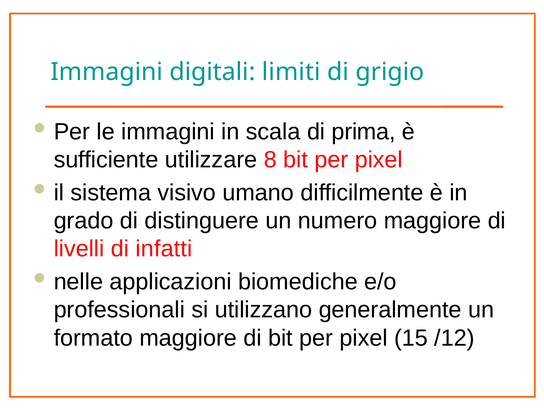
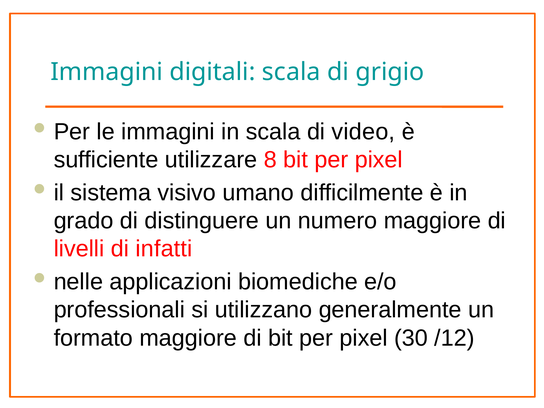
digitali limiti: limiti -> scala (291, 72)
prima: prima -> video (363, 132)
15: 15 -> 30 (411, 338)
